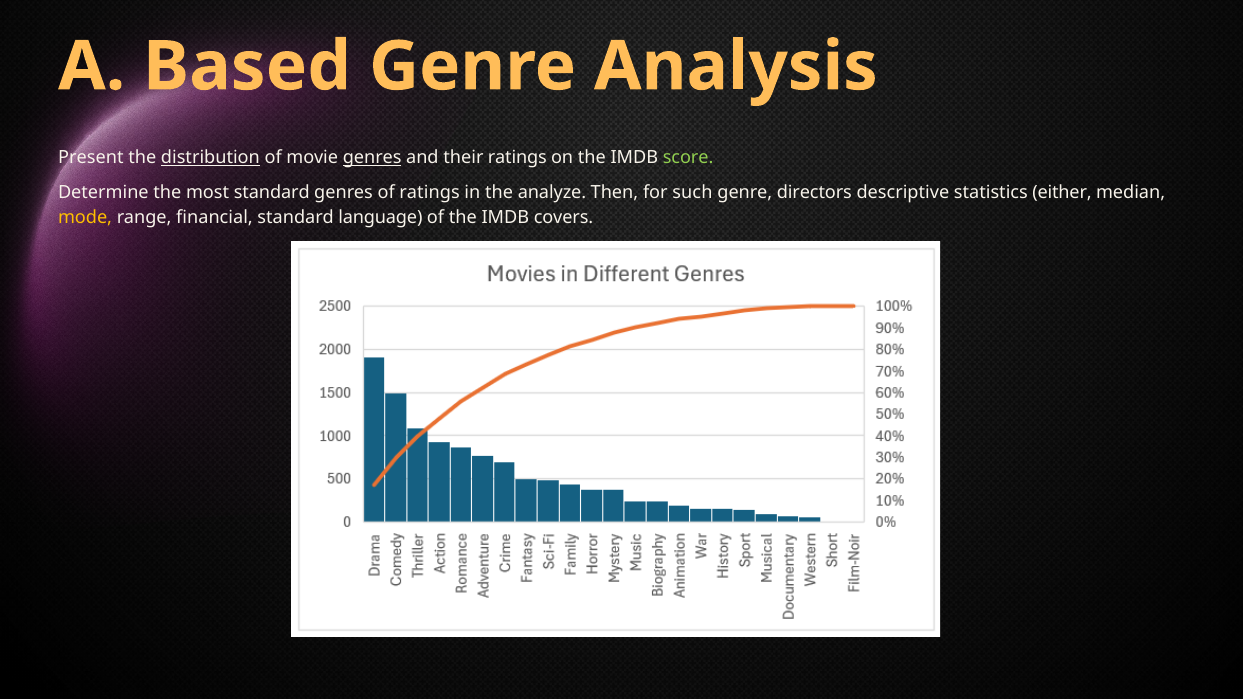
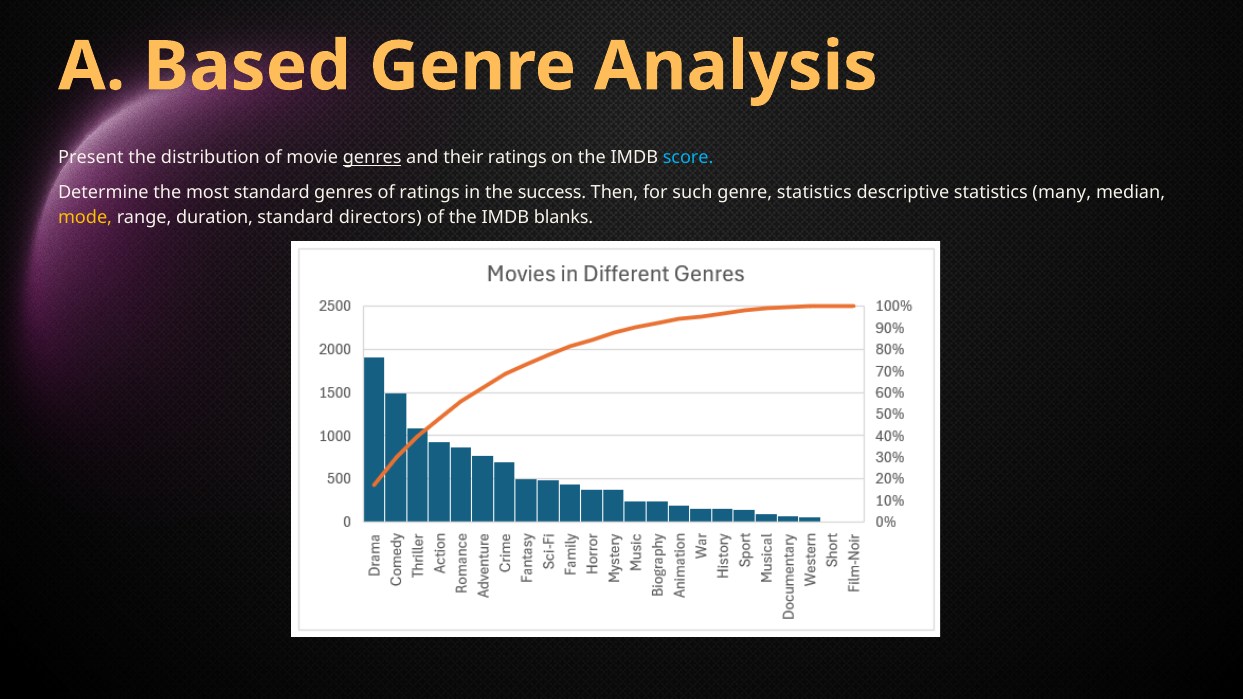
distribution underline: present -> none (210, 158)
score colour: light green -> light blue (688, 158)
analyze: analyze -> success (552, 192)
genre directors: directors -> statistics (814, 192)
either: either -> many (1062, 192)
financial: financial -> duration (215, 218)
language: language -> directors (380, 218)
covers: covers -> blanks (564, 218)
